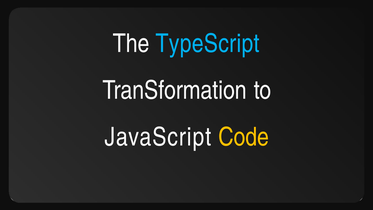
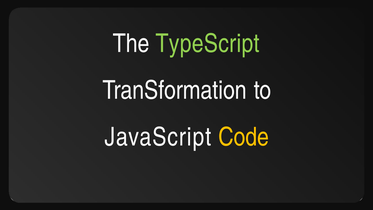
TypeScript colour: light blue -> light green (208, 44)
